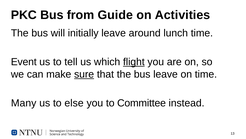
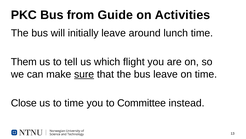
Event: Event -> Them (24, 62)
flight underline: present -> none (134, 62)
Many: Many -> Close (24, 103)
to else: else -> time (74, 103)
